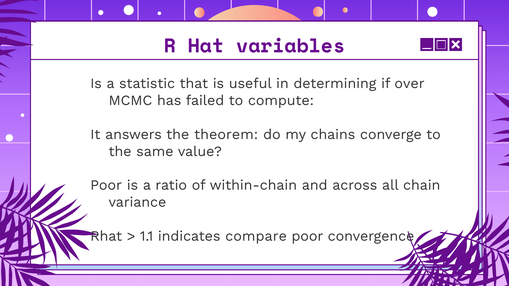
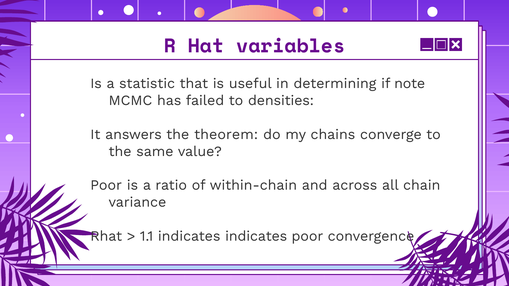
over: over -> note (410, 84)
compute: compute -> densities (281, 101)
indicates compare: compare -> indicates (256, 236)
